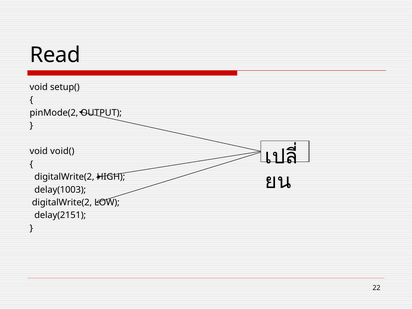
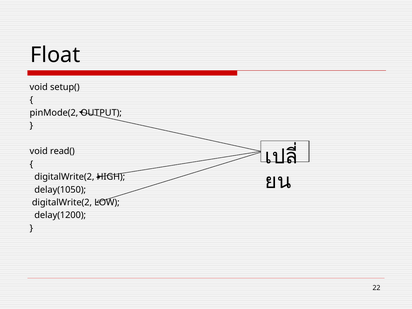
Read: Read -> Float (55, 55)
void(: void( -> read( (62, 151)
delay(1003: delay(1003 -> delay(1050 (60, 190)
delay(2151: delay(2151 -> delay(1200 (60, 215)
